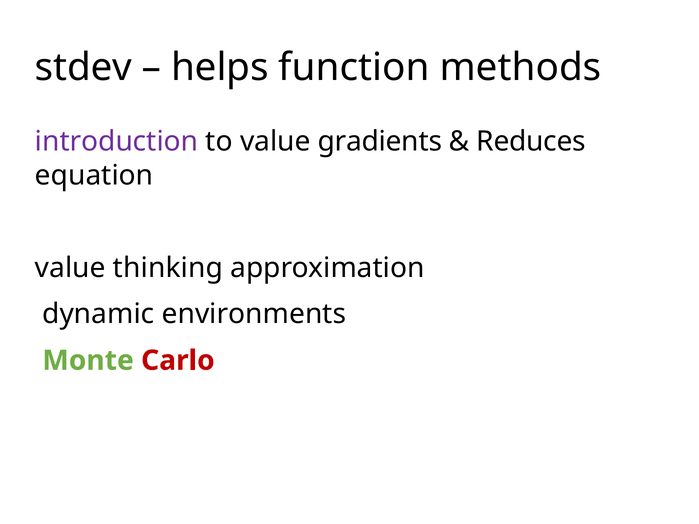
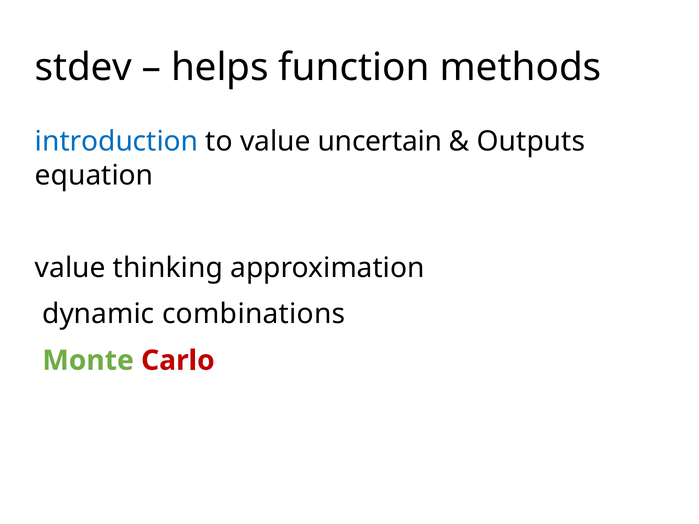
introduction colour: purple -> blue (117, 142)
gradients: gradients -> uncertain (380, 142)
Reduces: Reduces -> Outputs (531, 142)
environments: environments -> combinations (254, 314)
